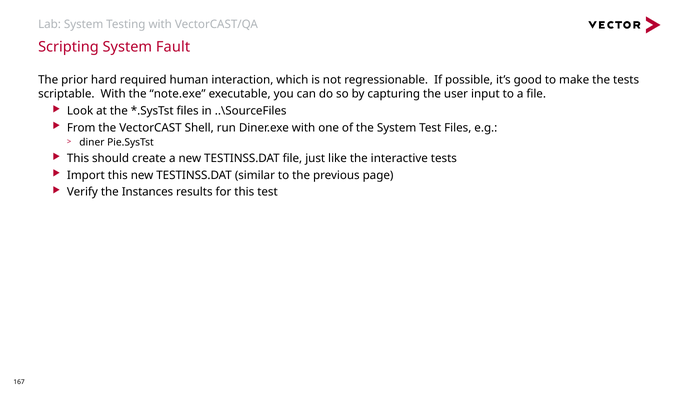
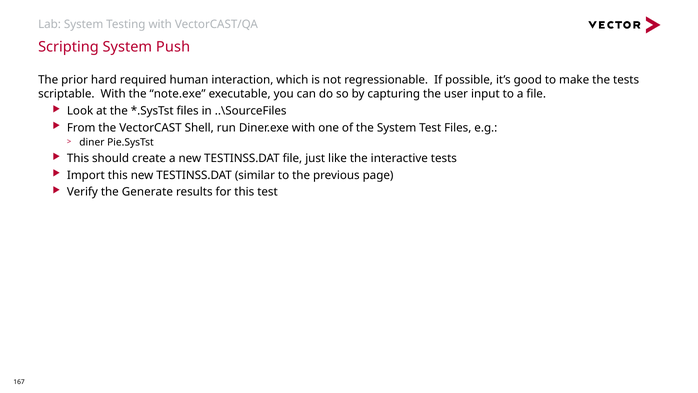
Fault: Fault -> Push (173, 47)
Instances: Instances -> Generate (147, 192)
